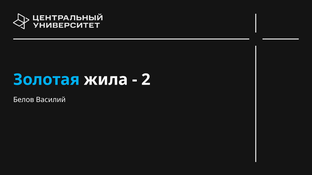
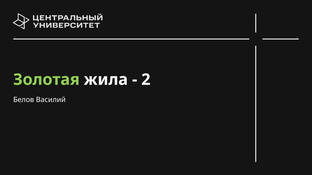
Золотая colour: light blue -> light green (46, 80)
